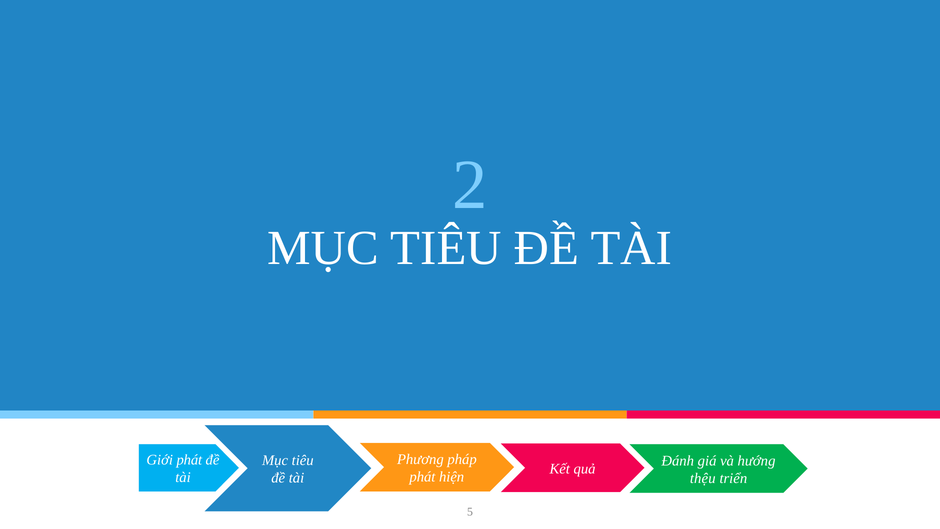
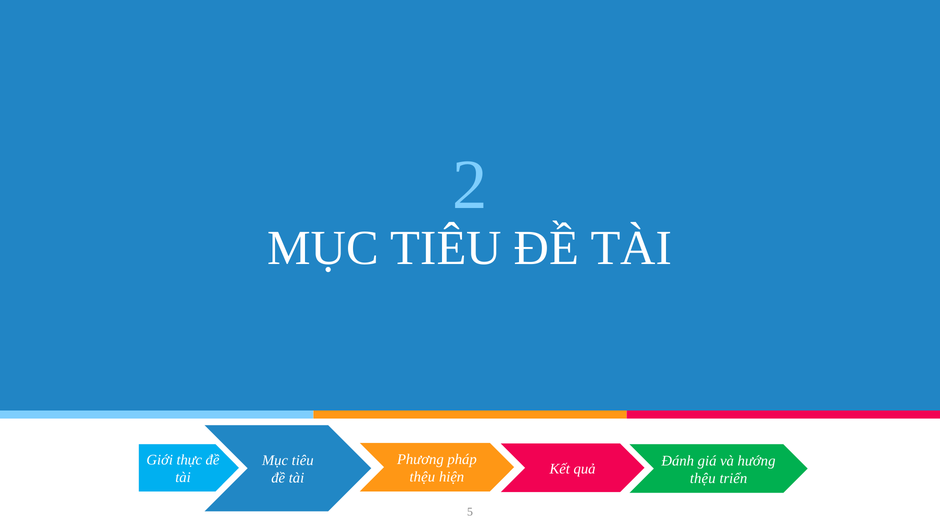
Giới phát: phát -> thực (189, 460)
phát: phát -> thệu (422, 477)
